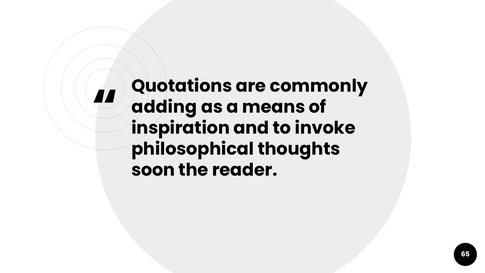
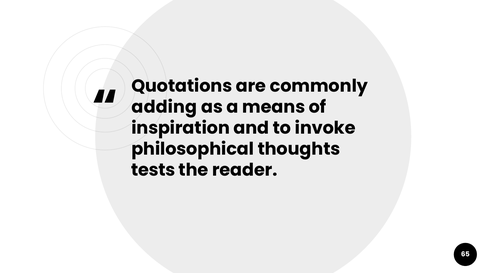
soon: soon -> tests (153, 170)
